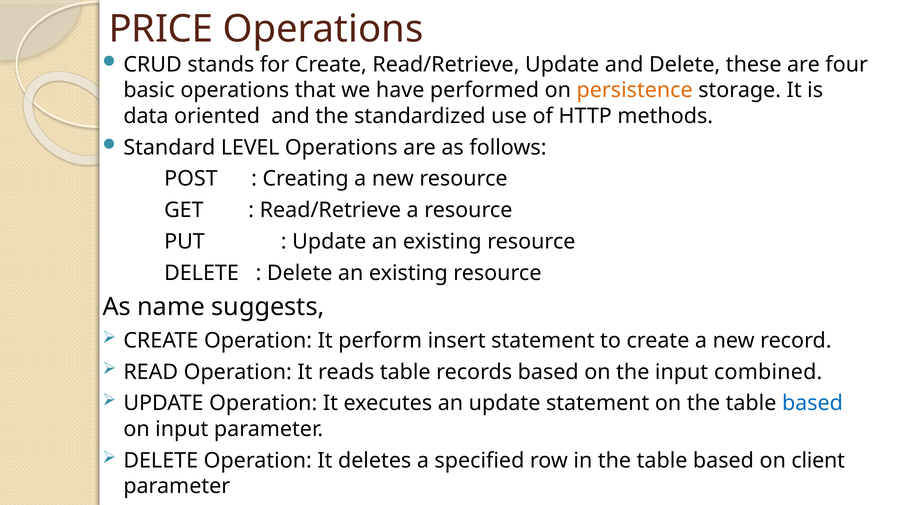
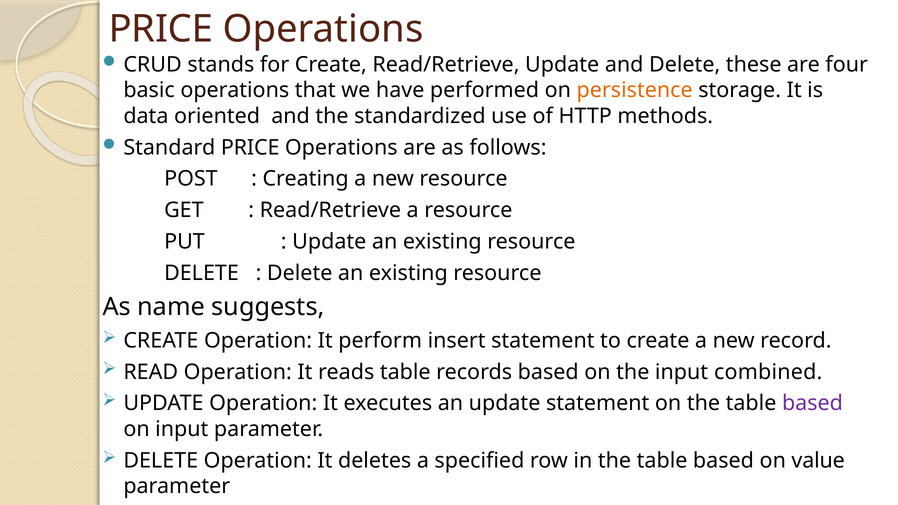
Standard LEVEL: LEVEL -> PRICE (250, 148)
based colour: blue -> purple (812, 403)
client: client -> value (818, 461)
